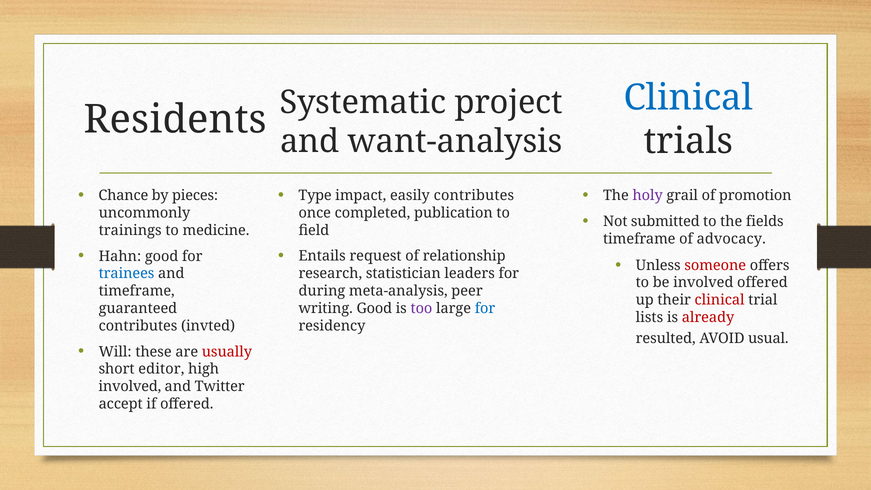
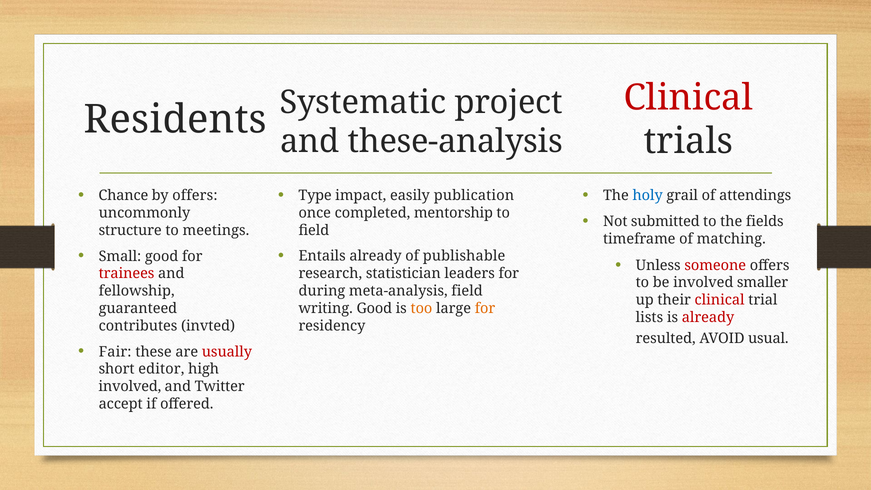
Clinical colour: blue -> red (688, 98)
want-analysis: want-analysis -> these-analysis (455, 142)
by pieces: pieces -> offers (195, 196)
easily contributes: contributes -> publication (474, 196)
holy colour: purple -> blue (648, 196)
promotion: promotion -> attendings (755, 196)
publication: publication -> mentorship (453, 213)
trainings: trainings -> structure (130, 230)
medicine: medicine -> meetings (216, 230)
advocacy: advocacy -> matching (731, 239)
Entails request: request -> already (376, 256)
relationship: relationship -> publishable (464, 256)
Hahn: Hahn -> Small (120, 256)
trainees colour: blue -> red (127, 274)
involved offered: offered -> smaller (763, 283)
meta-analysis peer: peer -> field (467, 291)
timeframe: timeframe -> fellowship (137, 291)
too colour: purple -> orange (421, 308)
for colour: blue -> orange (485, 308)
Will: Will -> Fair (115, 352)
